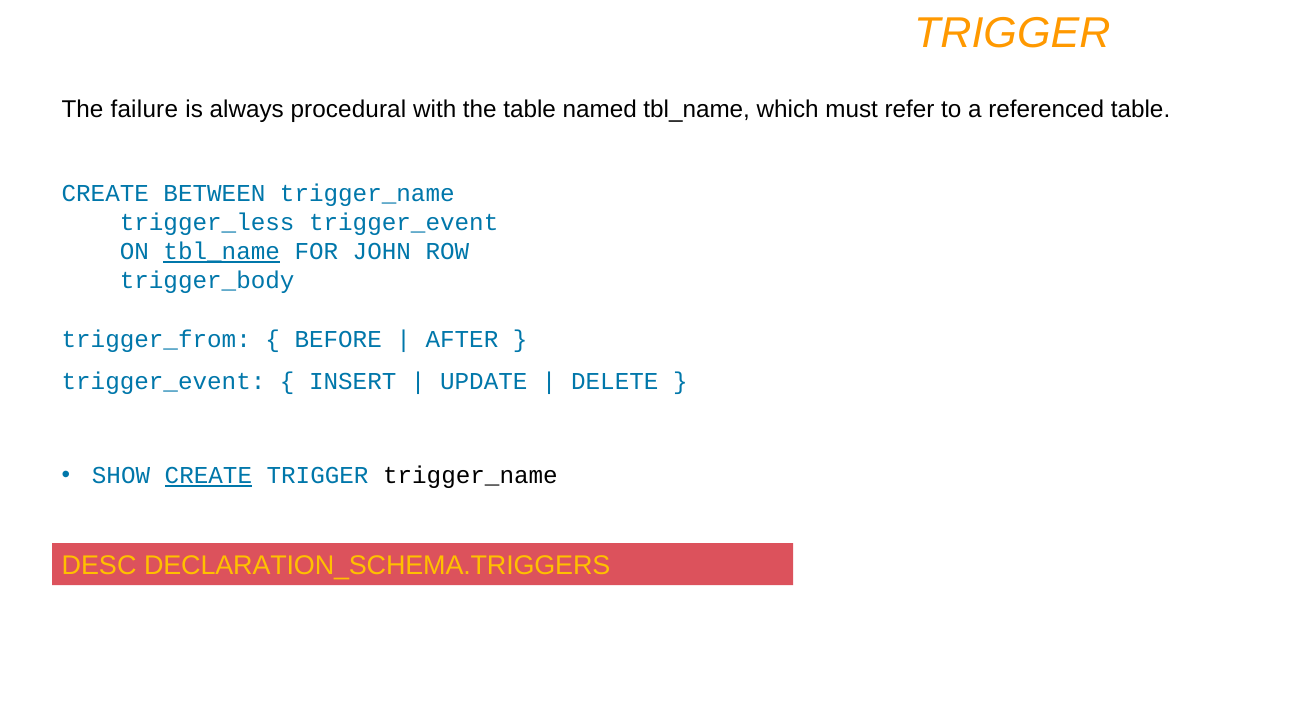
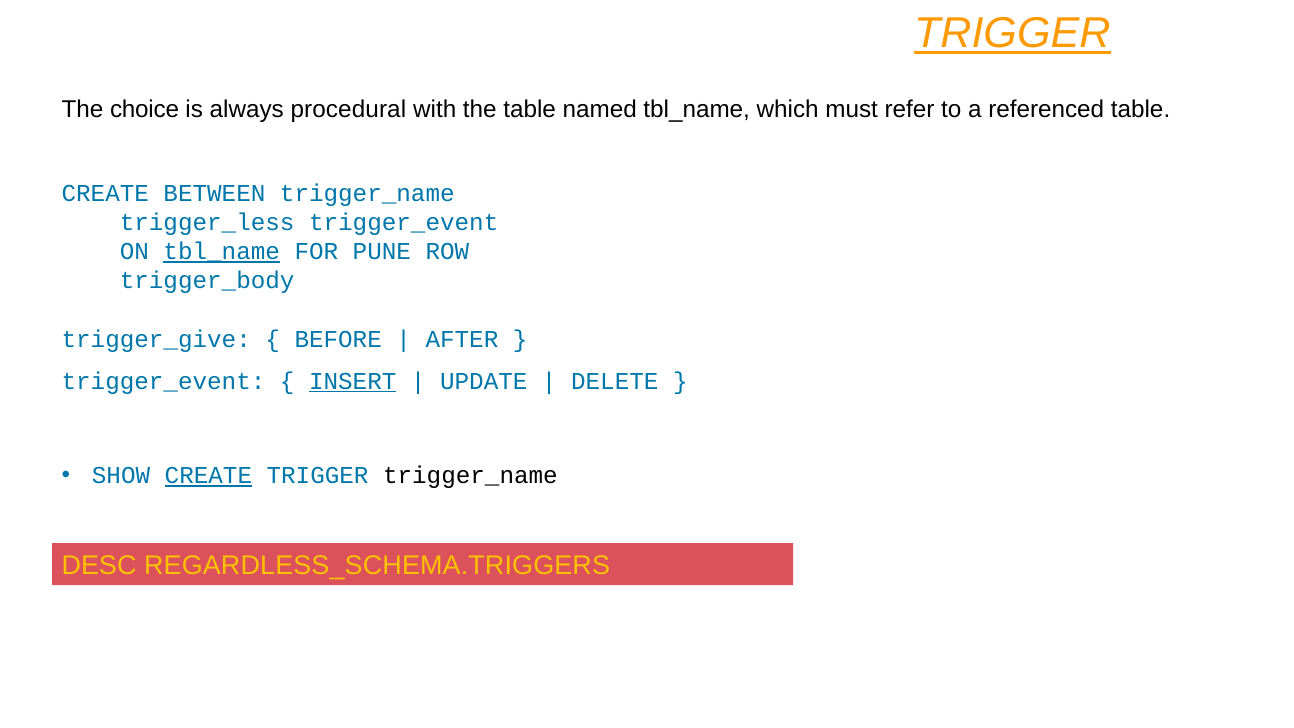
TRIGGER underline: none -> present (1012, 34)
failure: failure -> choice (145, 110)
JOHN: JOHN -> PUNE (382, 252)
trigger_from: trigger_from -> trigger_give (156, 339)
INSERT underline: none -> present (353, 381)
DECLARATION_SCHEMA.TRIGGERS: DECLARATION_SCHEMA.TRIGGERS -> REGARDLESS_SCHEMA.TRIGGERS (377, 566)
